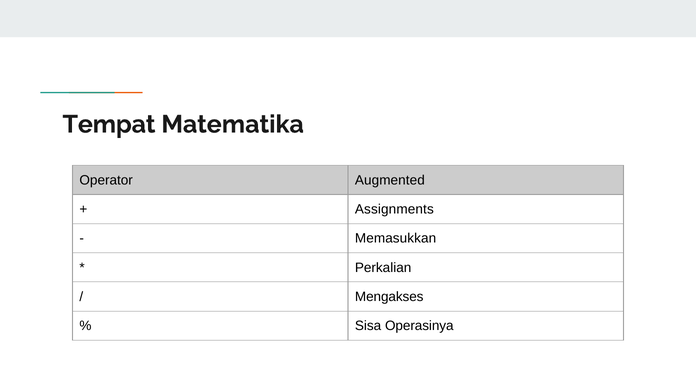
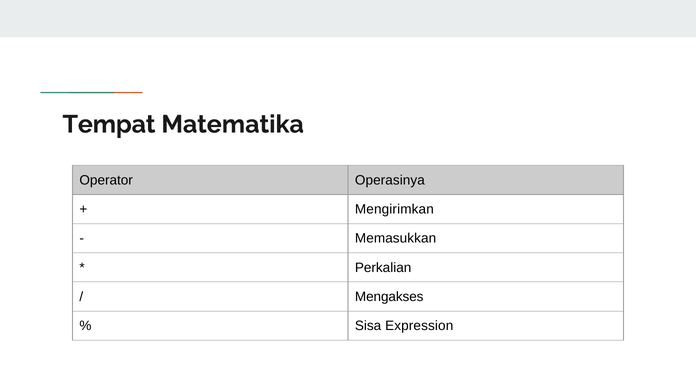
Augmented: Augmented -> Operasinya (390, 180)
Assignments: Assignments -> Mengirimkan (394, 209)
Operasinya: Operasinya -> Expression (419, 325)
